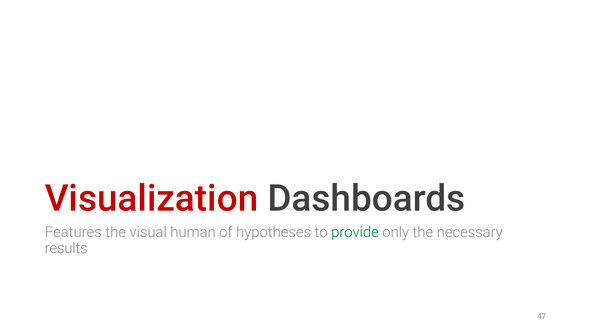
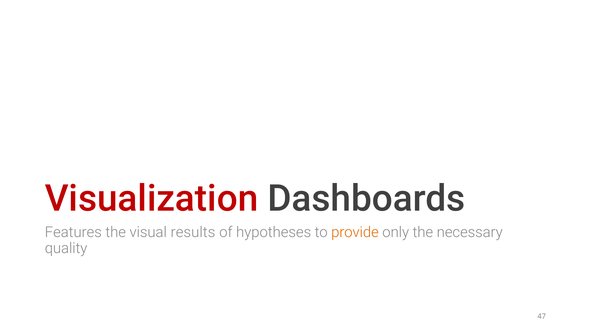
human: human -> results (193, 233)
provide colour: green -> orange (355, 233)
results: results -> quality (66, 249)
